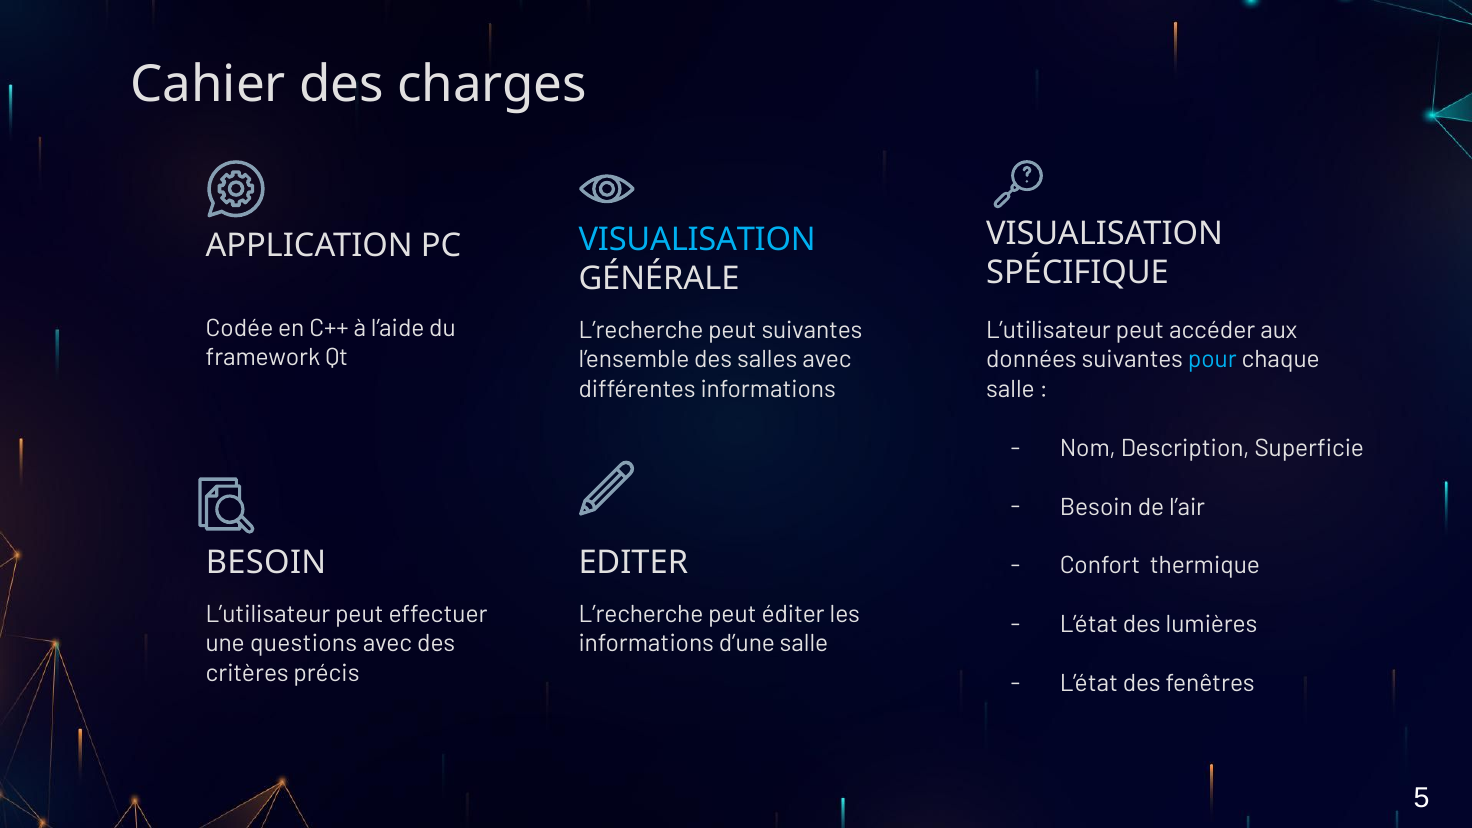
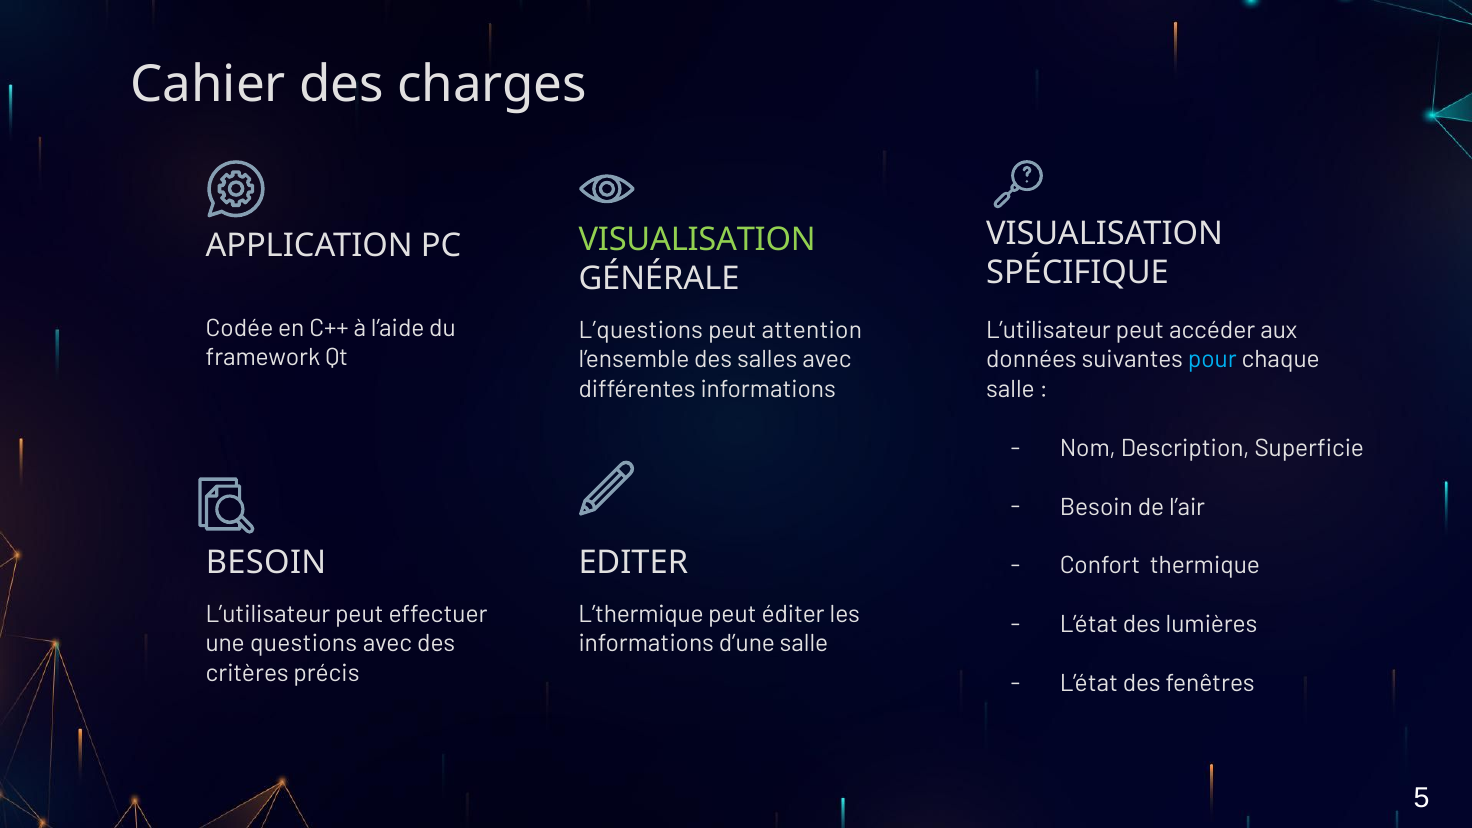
VISUALISATION colour: light blue -> light green (697, 240)
L’recherche: L’recherche -> L’questions (641, 330)
peut suivantes: suivantes -> attention (812, 330)
L’recherche: L’recherche -> L’thermique (641, 614)
